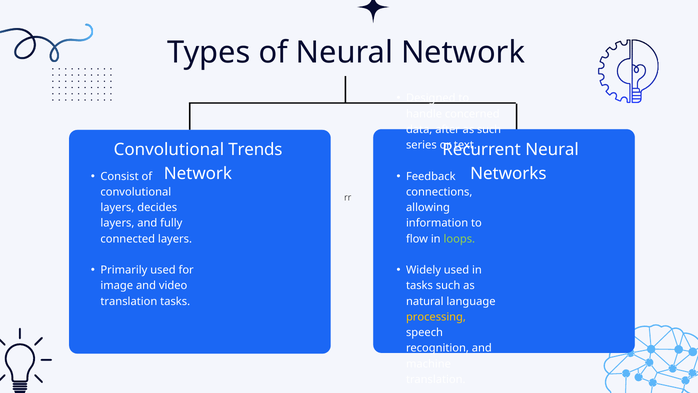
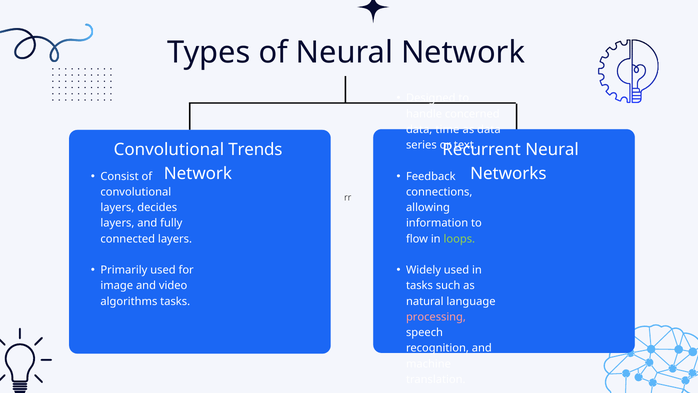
after: after -> time (447, 129)
as such: such -> data (489, 129)
translation: translation -> algorithms (129, 301)
processing colour: yellow -> pink (436, 317)
